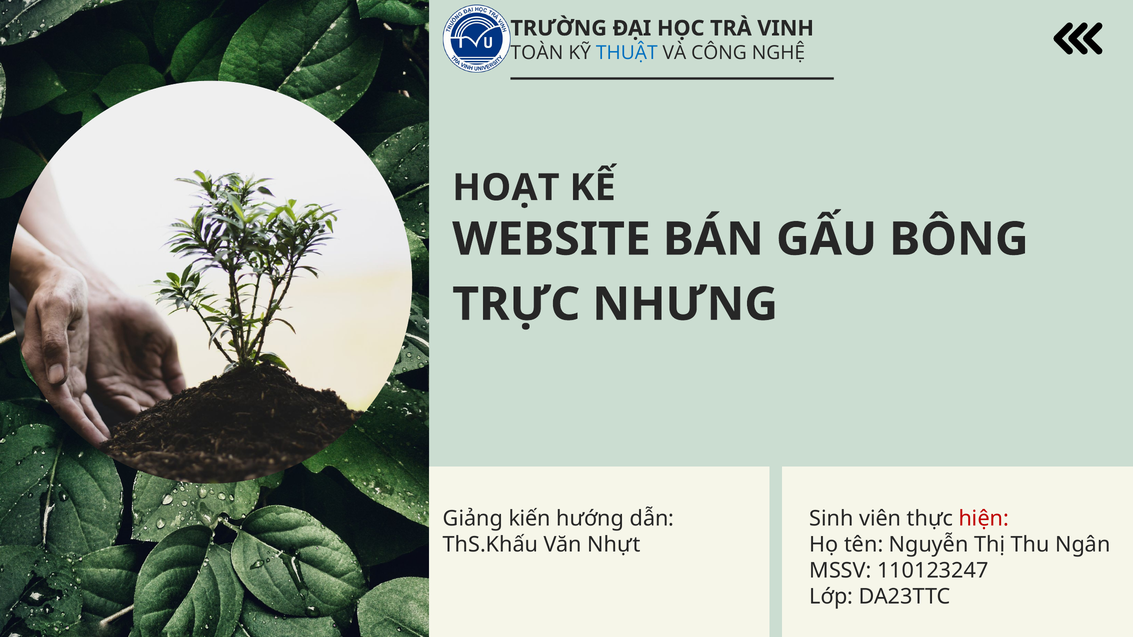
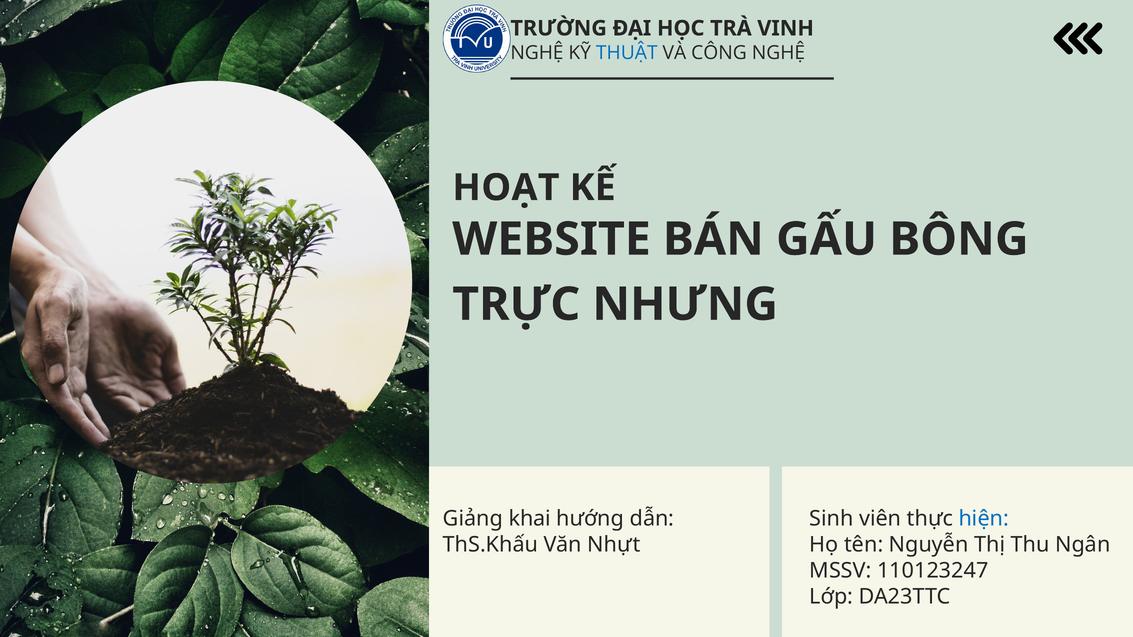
TOÀN: TOÀN -> NGHỆ (537, 53)
kiến: kiến -> khai (530, 519)
hiện colour: red -> blue (984, 519)
